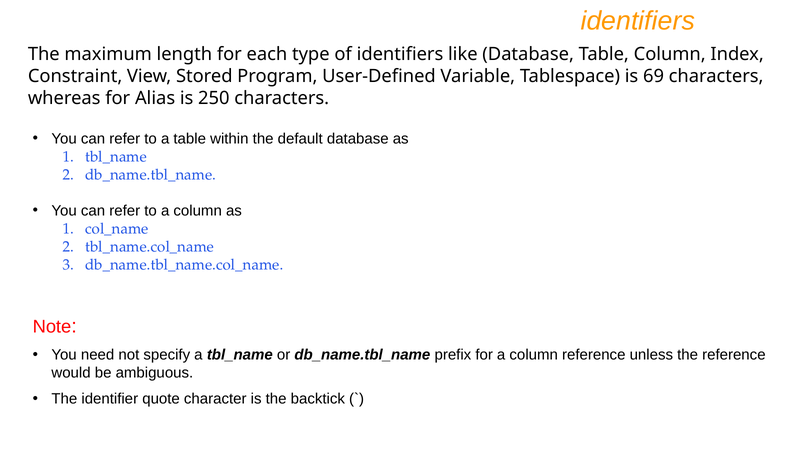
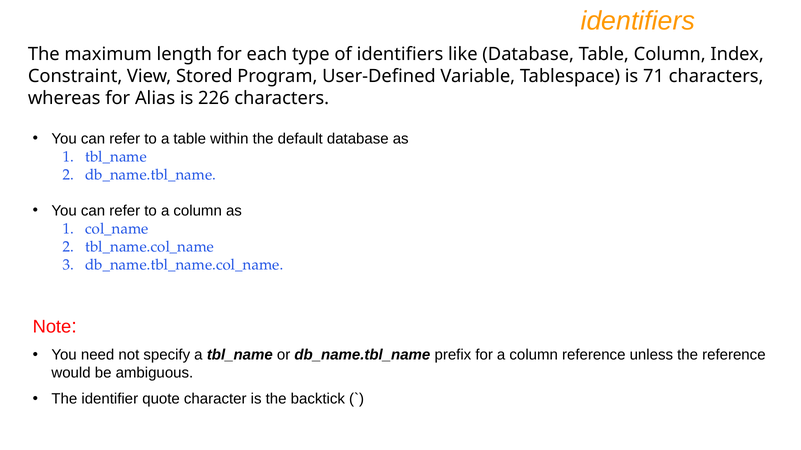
69: 69 -> 71 (654, 76)
250: 250 -> 226 (214, 98)
